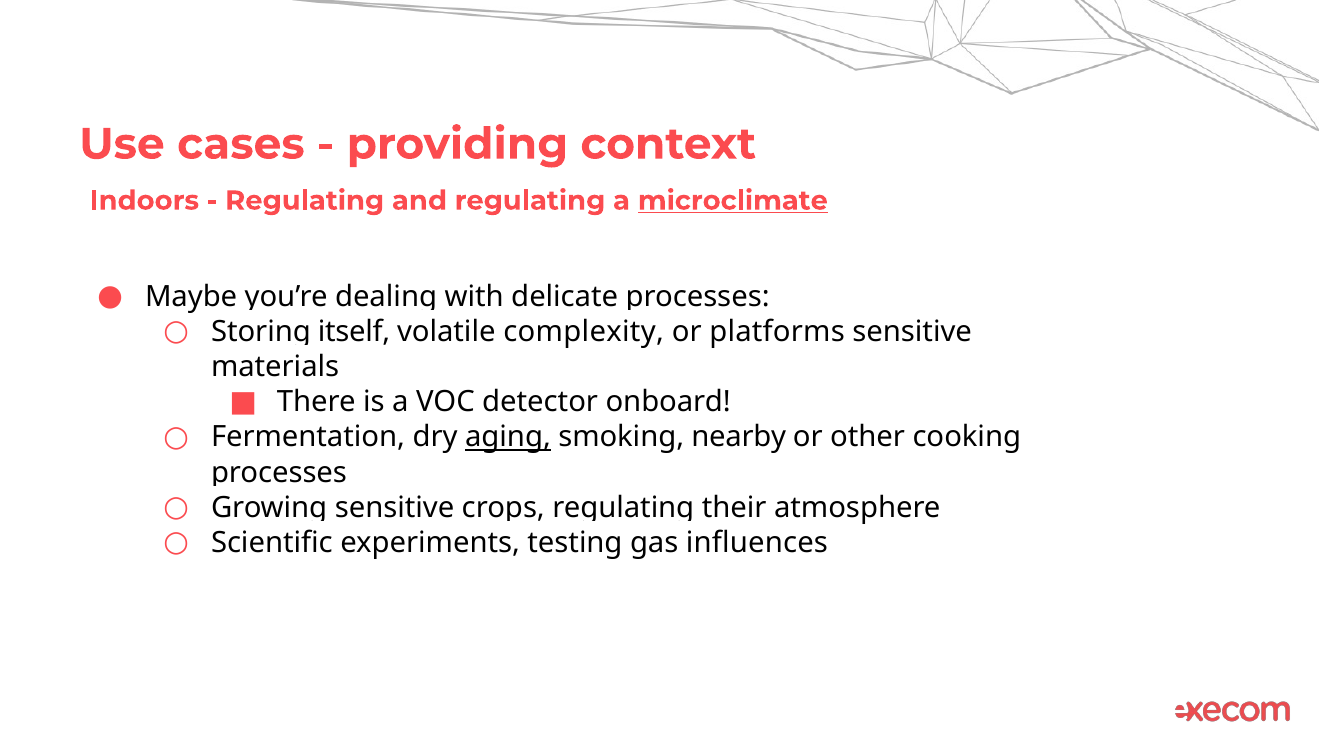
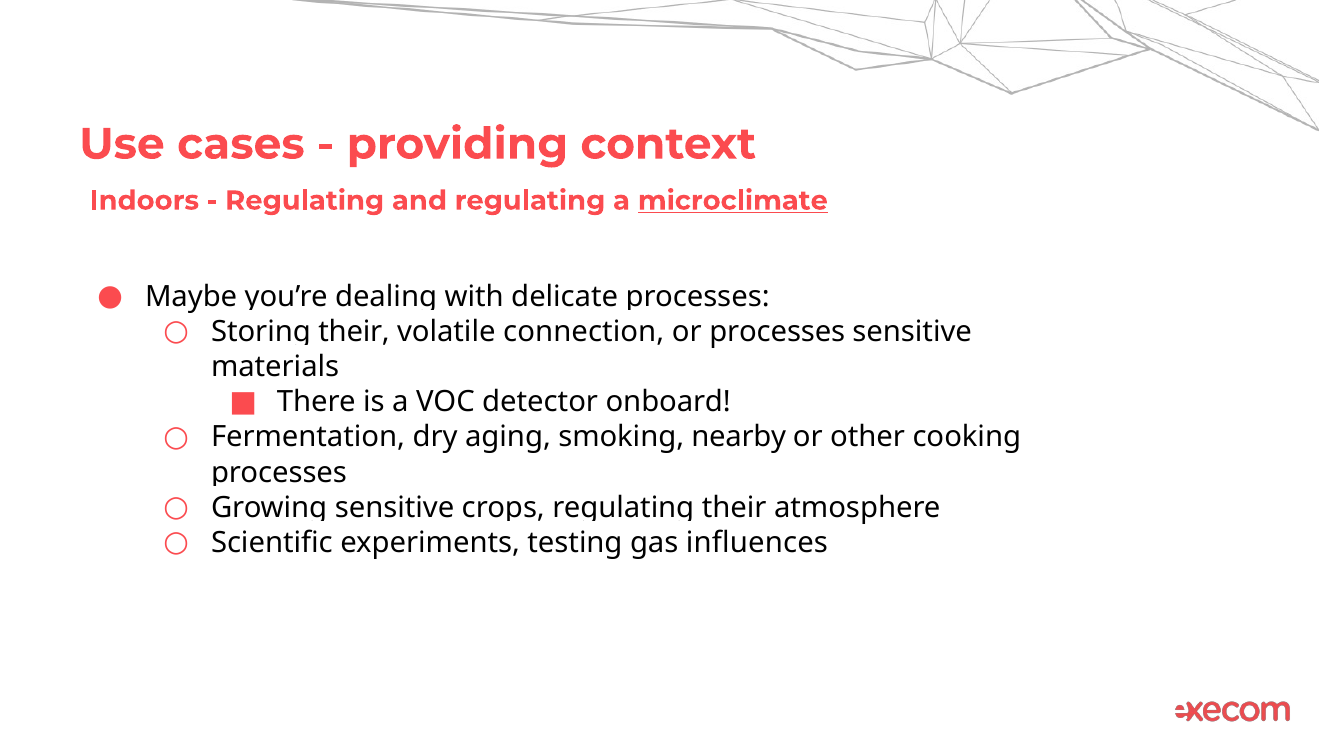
itself: itself -> their (354, 332)
complexity: complexity -> connection (584, 332)
or platforms: platforms -> processes (777, 332)
aging underline: present -> none (508, 437)
